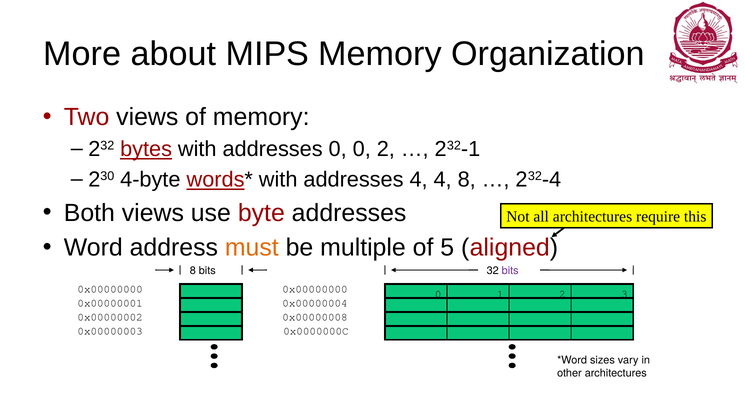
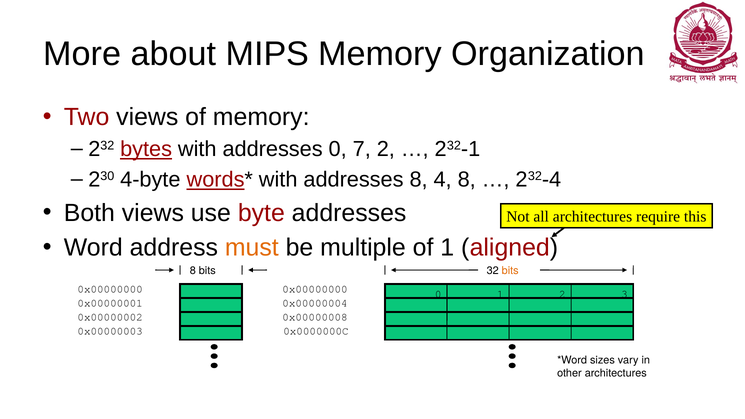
0 0: 0 -> 7 (362, 149)
addresses 4: 4 -> 8 (419, 180)
of 5: 5 -> 1 (447, 248)
bits colour: purple -> orange (510, 271)
